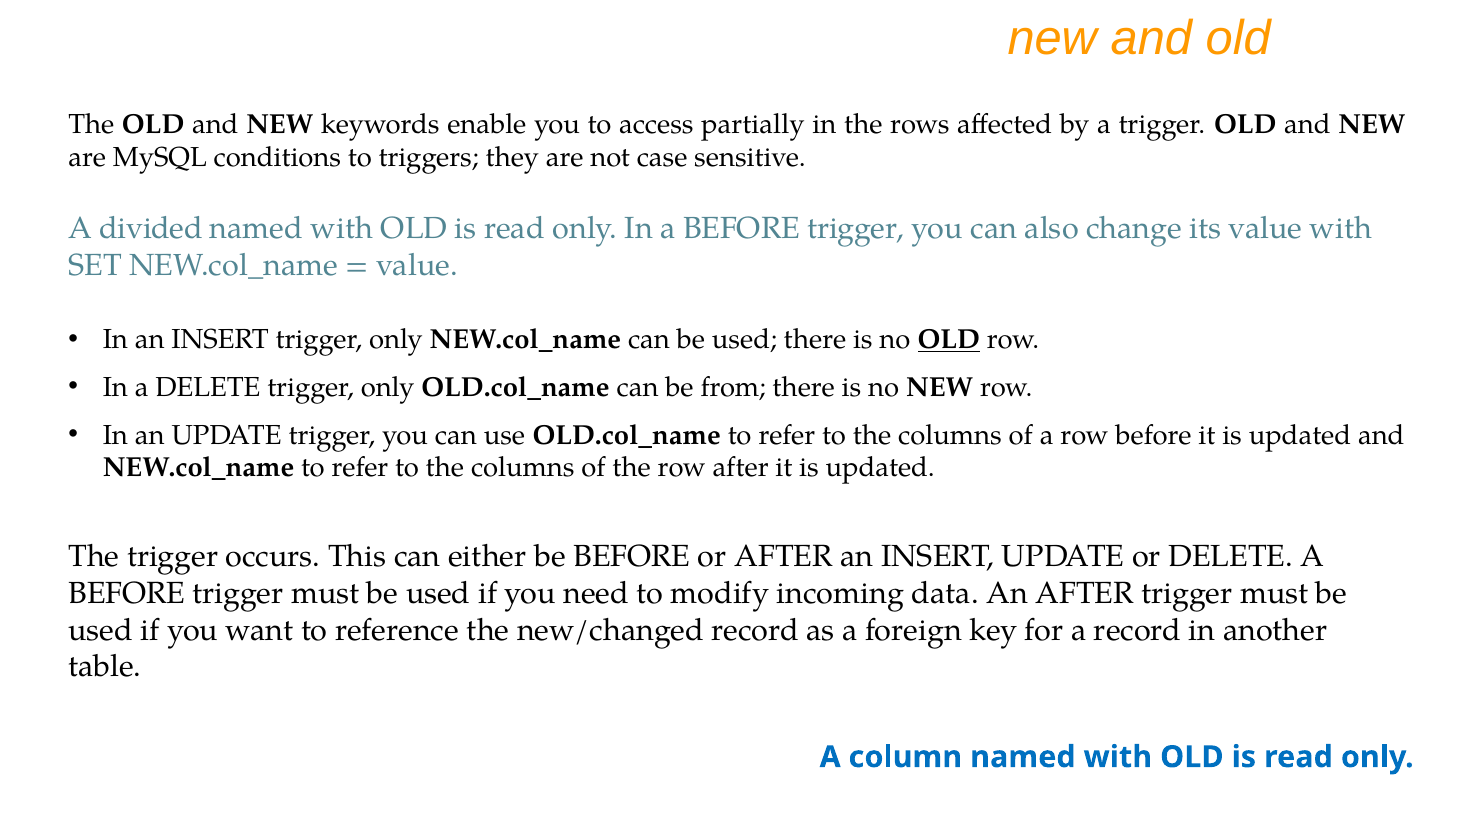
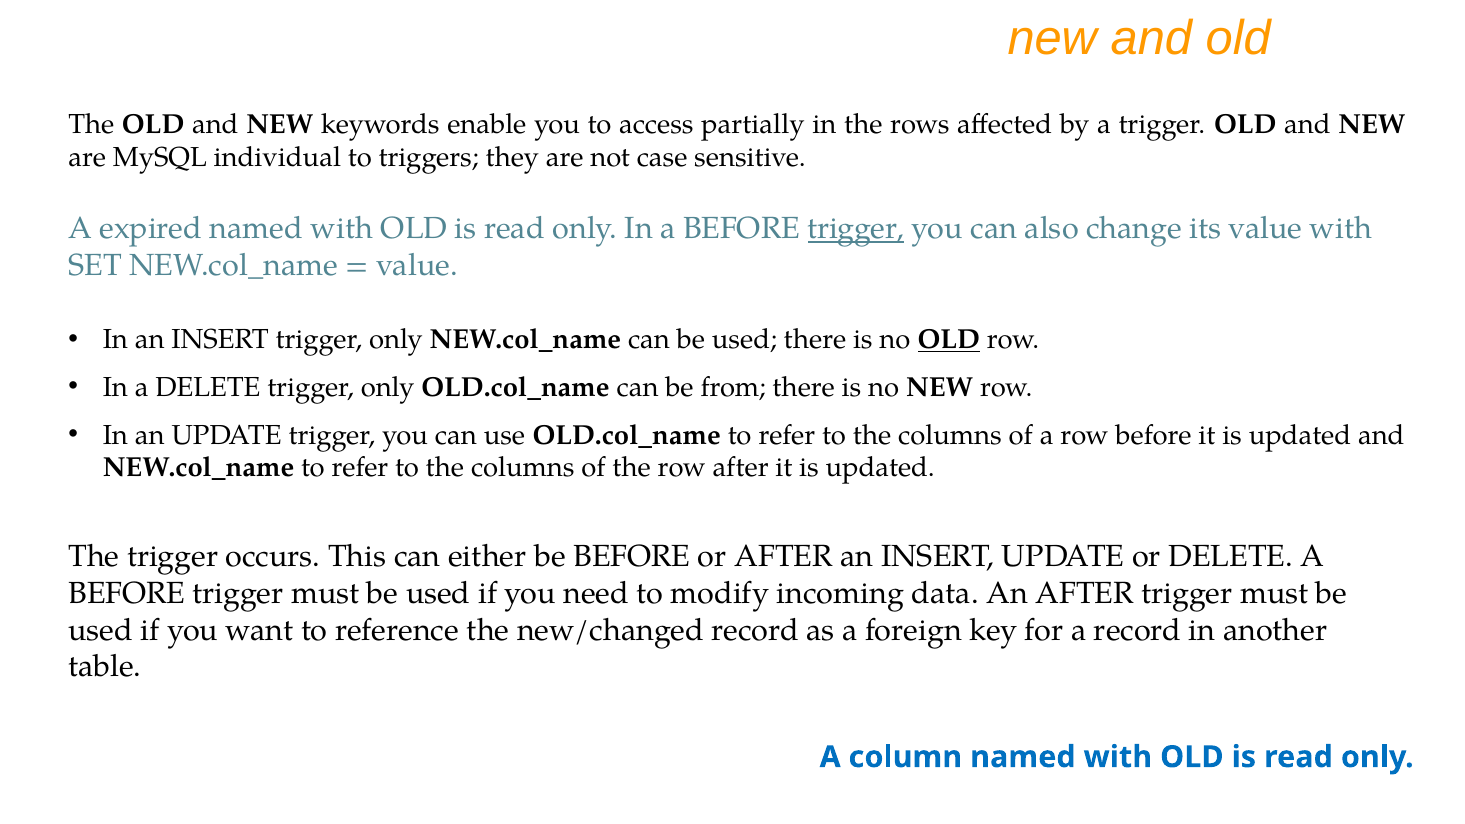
conditions: conditions -> individual (277, 157)
divided: divided -> expired (151, 229)
trigger underline: none -> present (856, 229)
